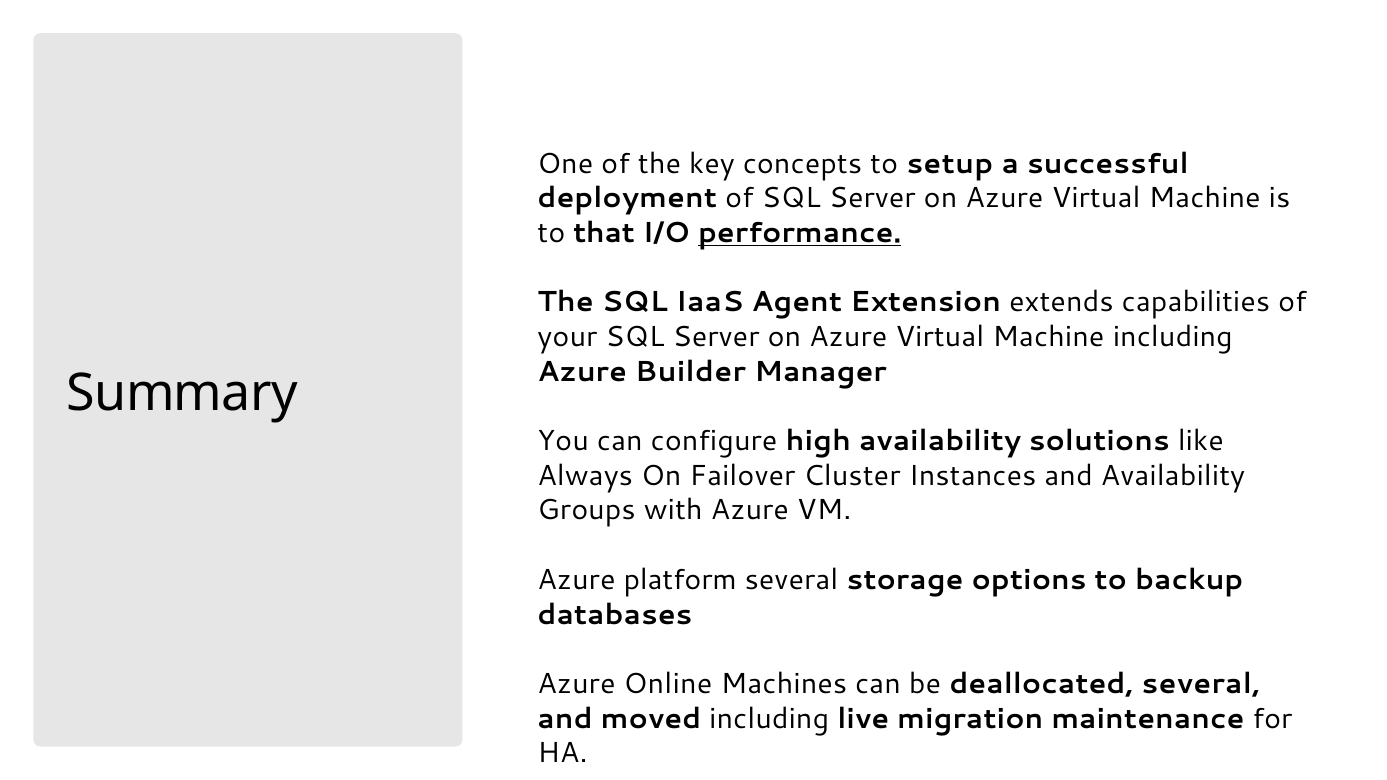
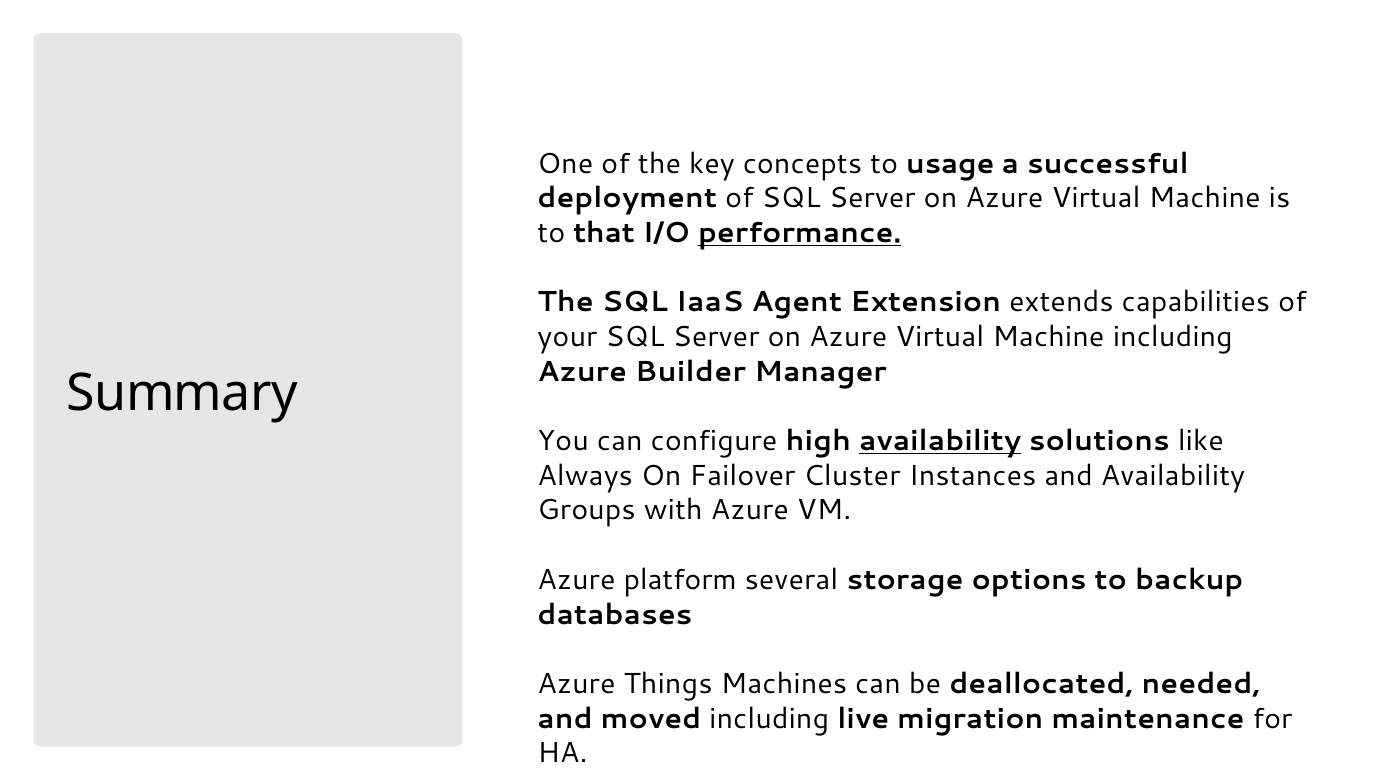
setup: setup -> usage (950, 164)
availability underline: none -> present (940, 441)
Online: Online -> Things (668, 684)
deallocated several: several -> needed (1201, 684)
